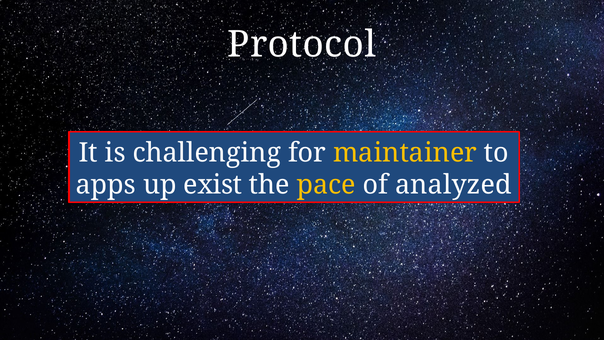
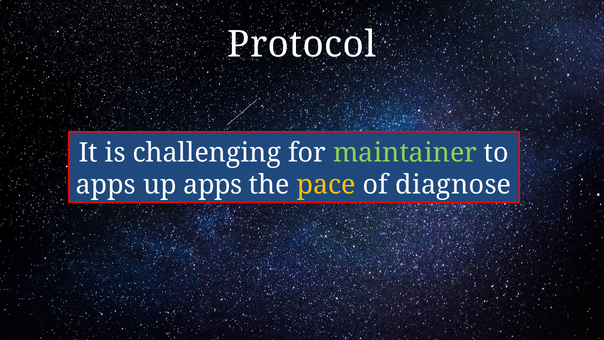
maintainer colour: yellow -> light green (405, 153)
up exist: exist -> apps (213, 185)
analyzed: analyzed -> diagnose (453, 185)
